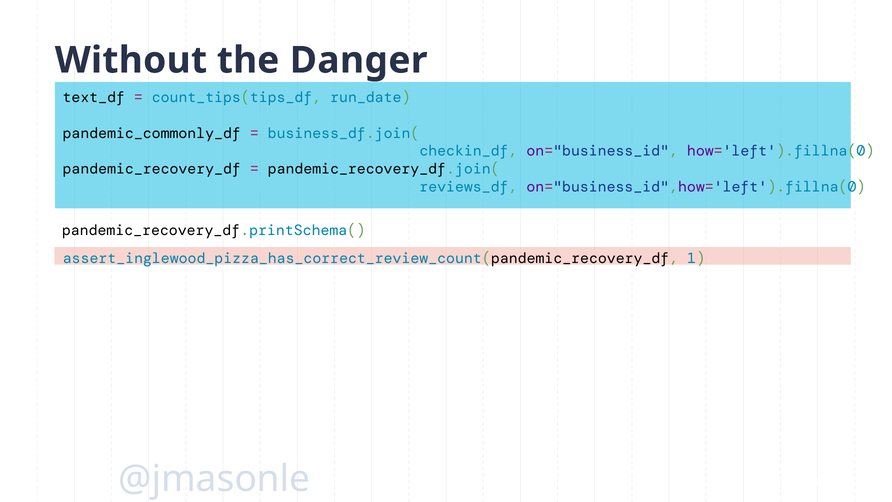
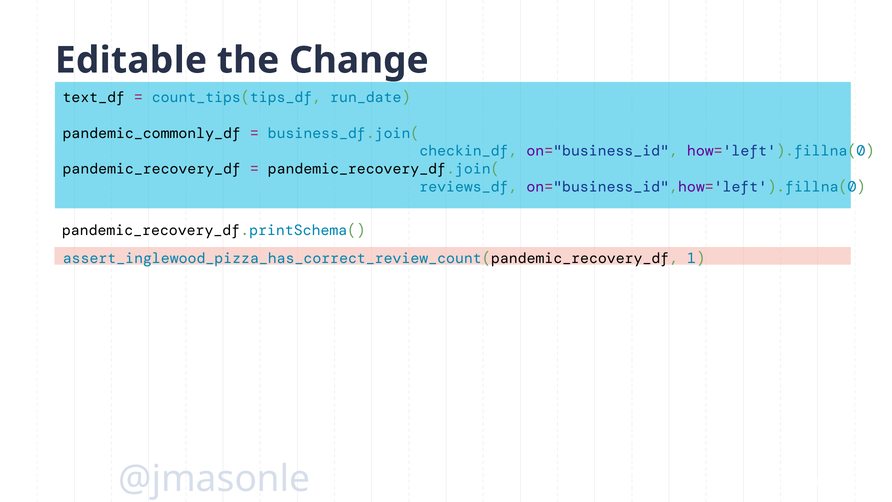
Without: Without -> Editable (131, 60)
Danger: Danger -> Change (359, 60)
